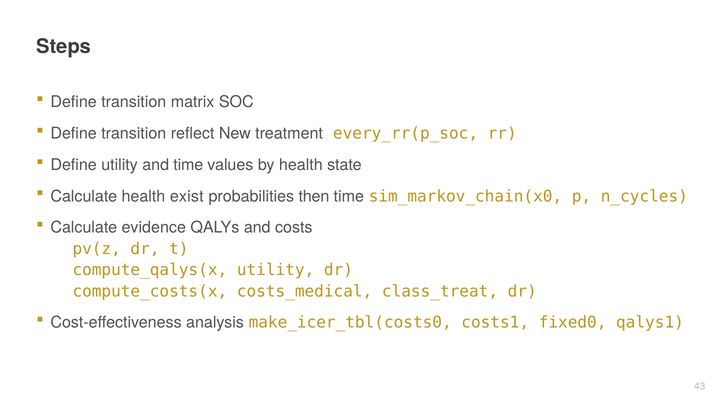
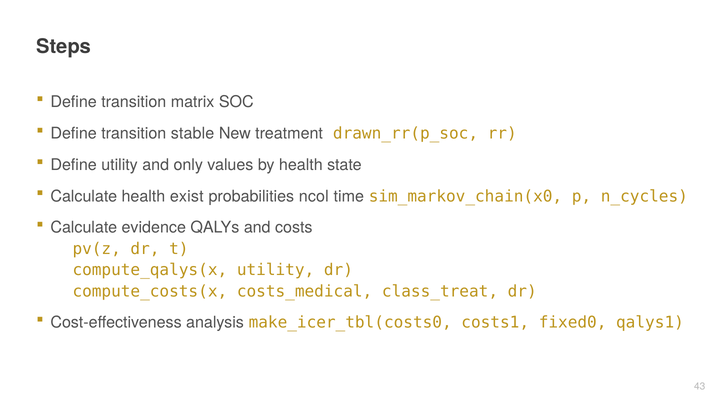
reflect: reflect -> stable (193, 133)
every_rr(p_soc: every_rr(p_soc -> drawn_rr(p_soc (406, 133)
and time: time -> only (188, 165)
then: then -> ncol (314, 196)
